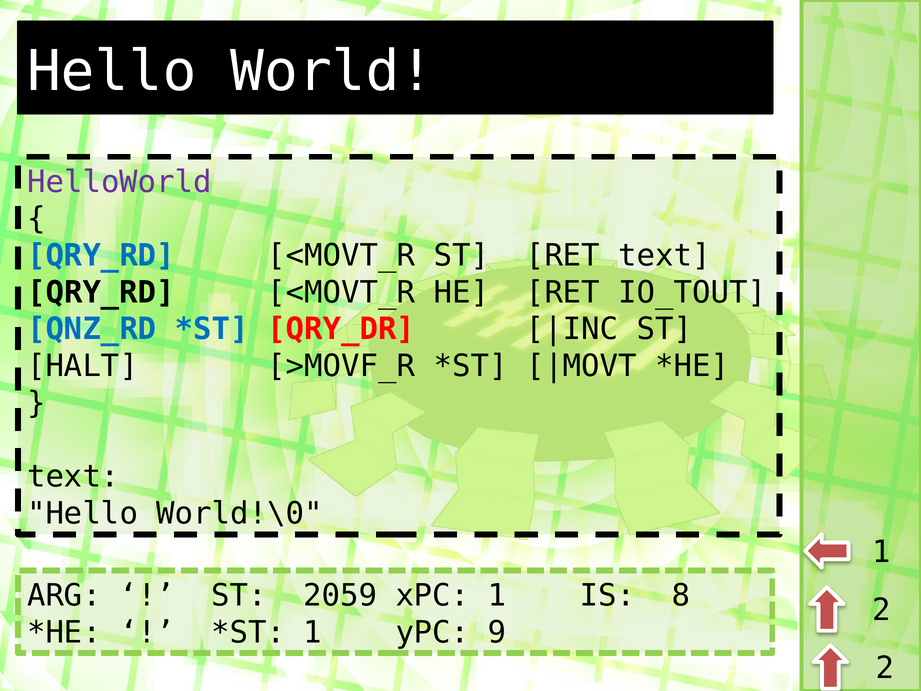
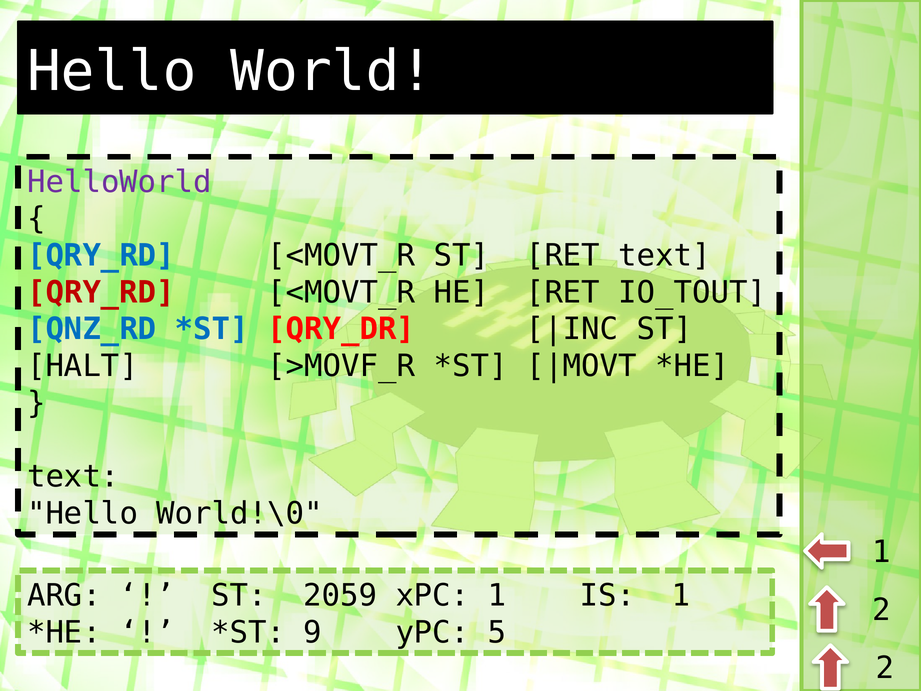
QRY_RD colour: black -> red (101, 292)
IS 8: 8 -> 1 (681, 595)
1: 1 -> 9 (313, 632)
9: 9 -> 5 (497, 632)
